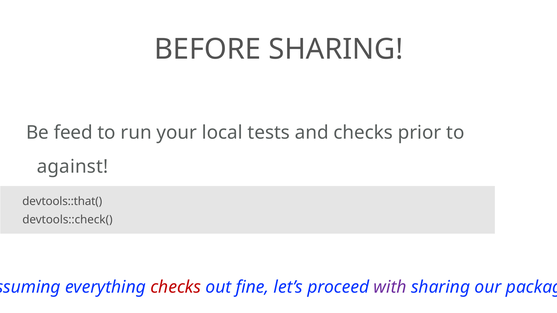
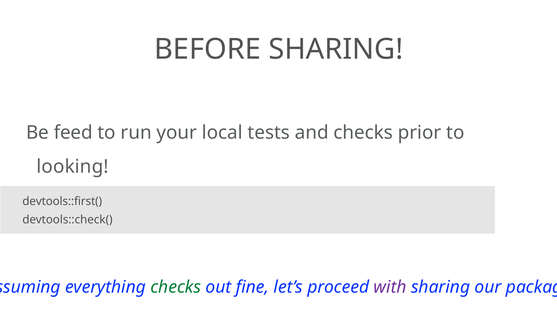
against: against -> looking (73, 167)
devtools::that(: devtools::that( -> devtools::first( (62, 202)
checks colour: red -> green (176, 288)
